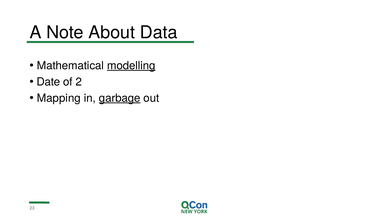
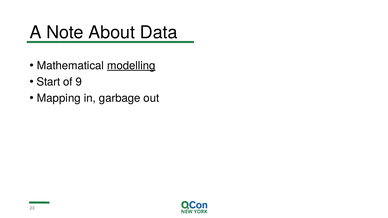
Date: Date -> Start (48, 82)
2: 2 -> 9 (79, 82)
garbage underline: present -> none (120, 98)
